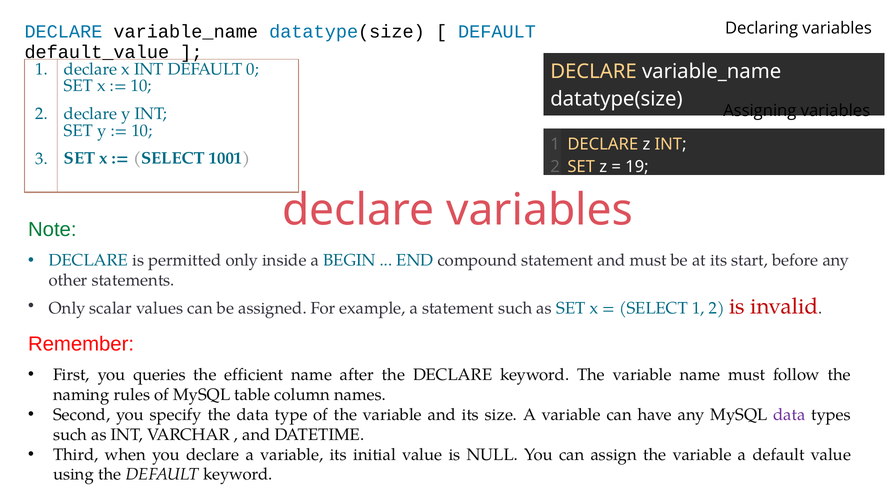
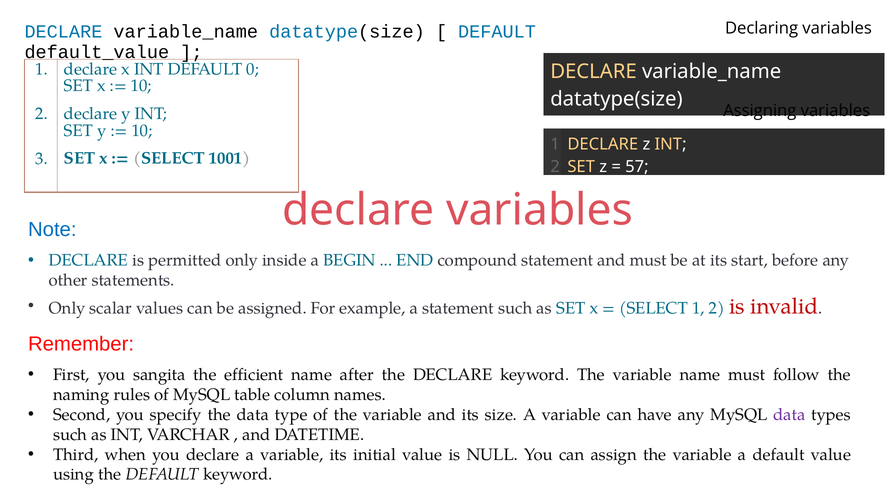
19: 19 -> 57 (637, 167)
Note colour: green -> blue (52, 230)
queries: queries -> sangita (159, 375)
